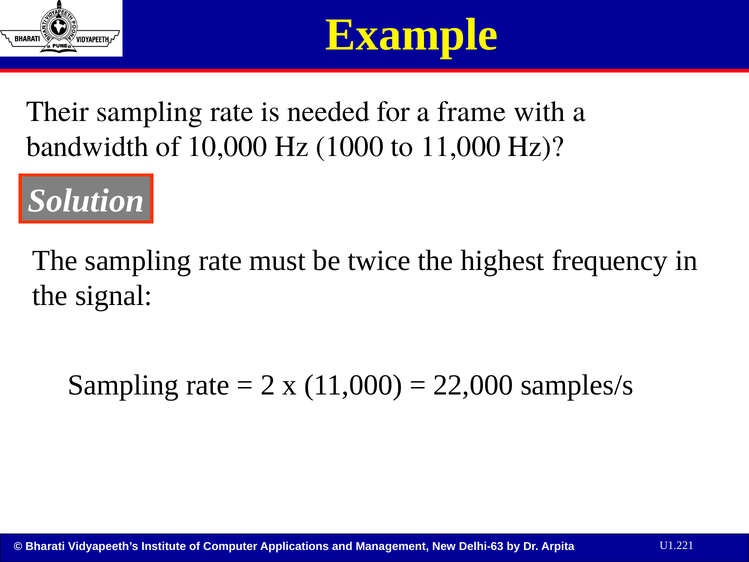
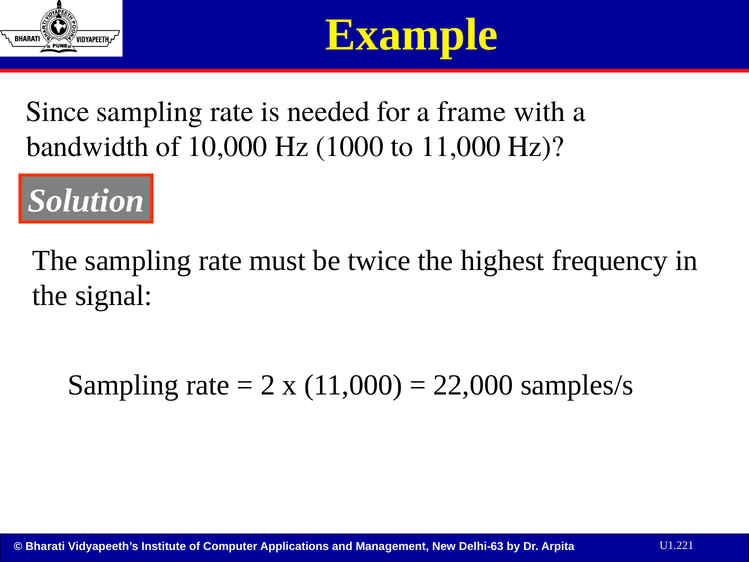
Their: Their -> Since (58, 112)
